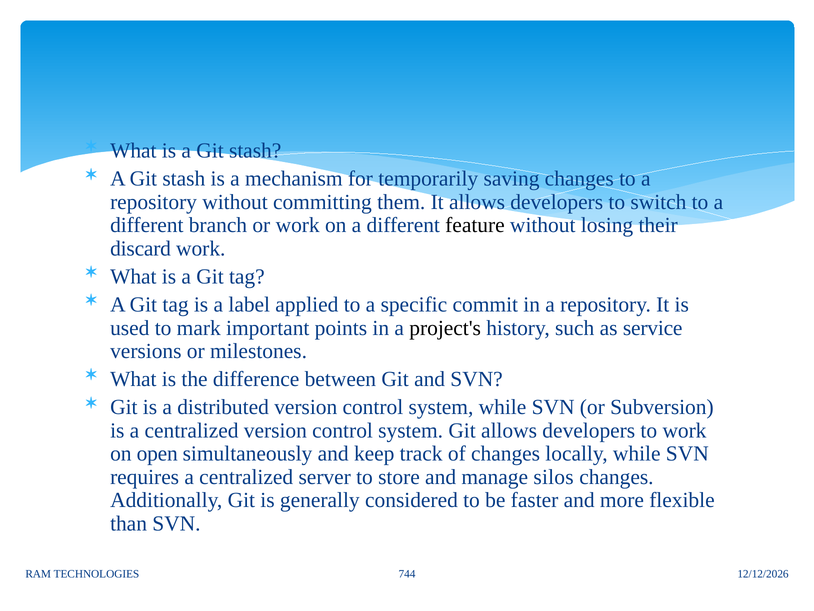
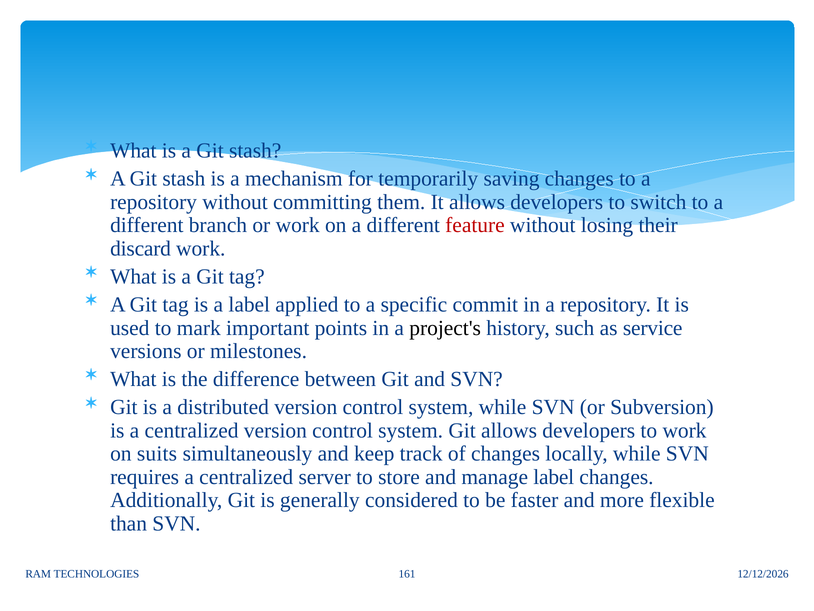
feature colour: black -> red (475, 225)
open: open -> suits (157, 453)
manage silos: silos -> label (554, 477)
744: 744 -> 161 (407, 573)
